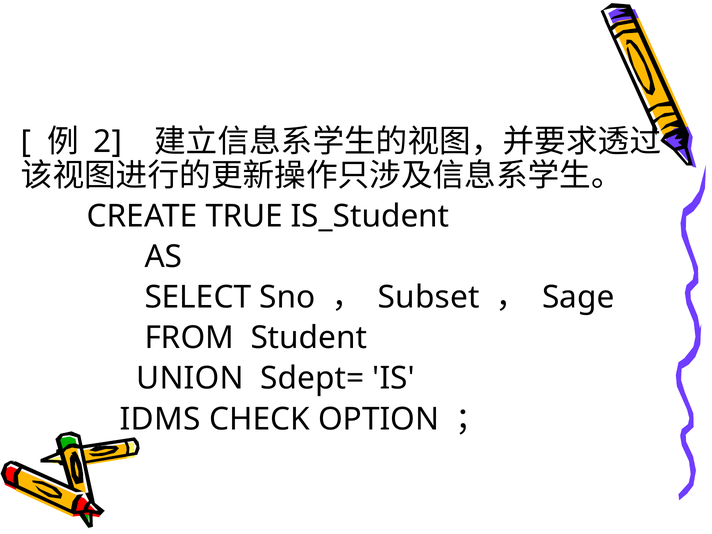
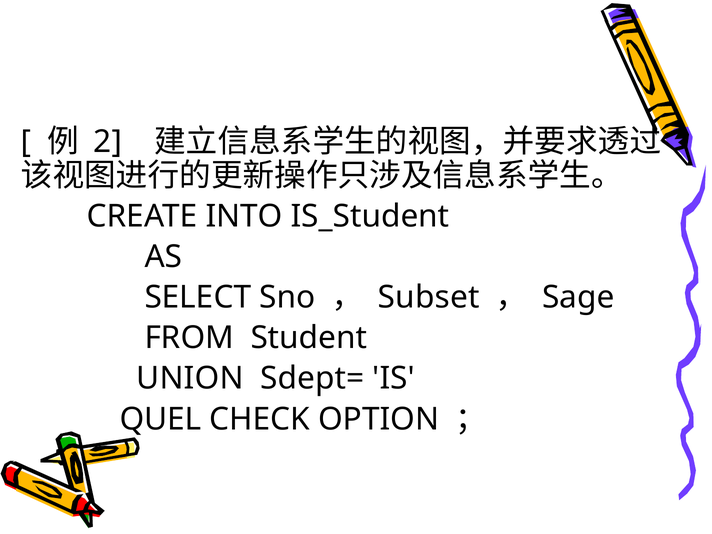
TRUE: TRUE -> INTO (244, 216)
IDMS: IDMS -> QUEL (161, 419)
